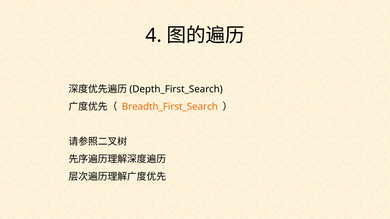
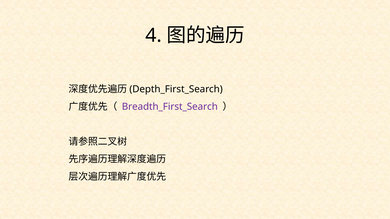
Breadth_First_Search colour: orange -> purple (170, 107)
